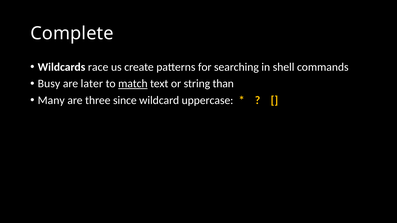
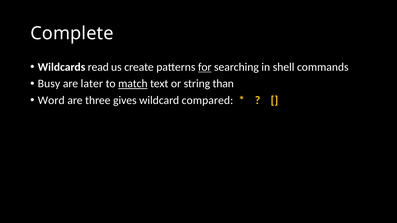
race: race -> read (98, 67)
for underline: none -> present (205, 67)
Many: Many -> Word (51, 100)
since: since -> gives (125, 100)
uppercase: uppercase -> compared (207, 100)
